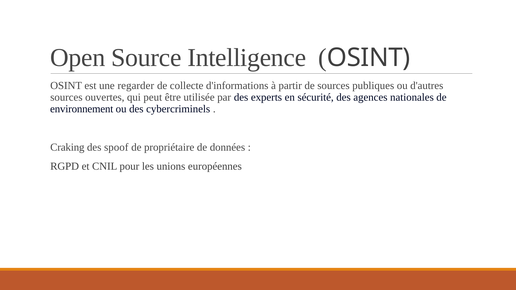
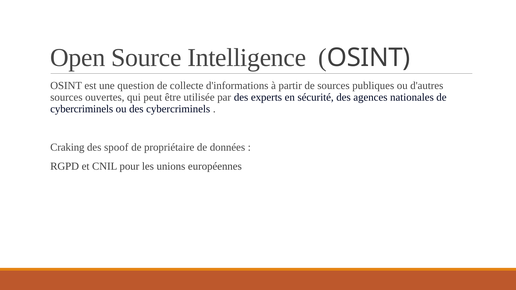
regarder: regarder -> question (136, 86)
environnement: environnement -> cybercriminels (82, 109)
